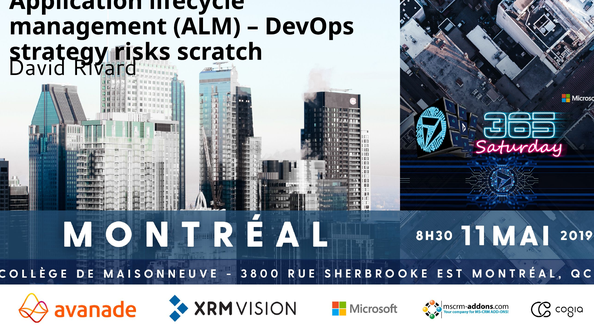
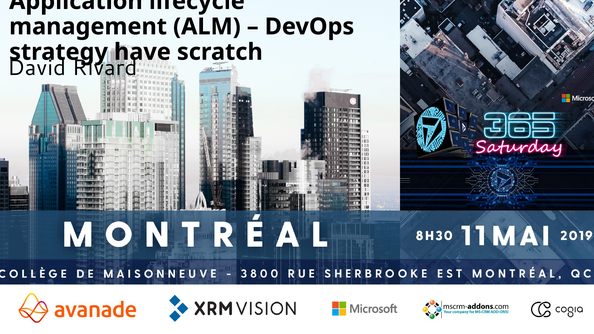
risks: risks -> have (142, 52)
